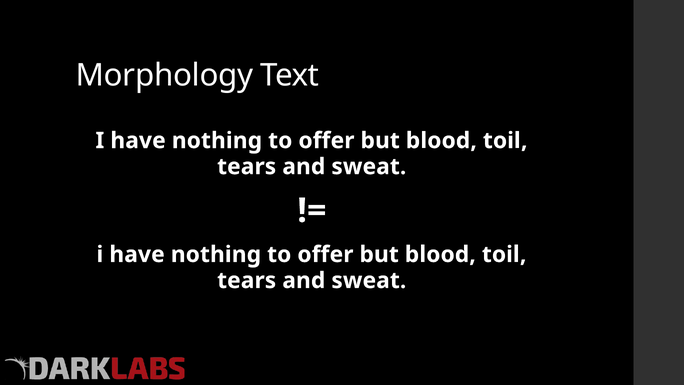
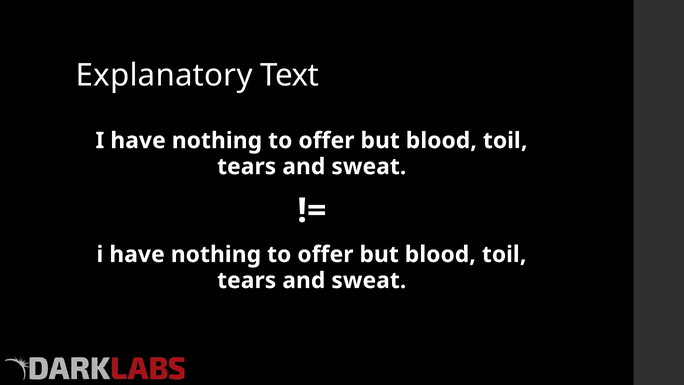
Morphology: Morphology -> Explanatory (164, 75)
